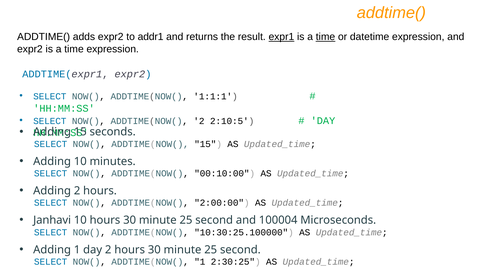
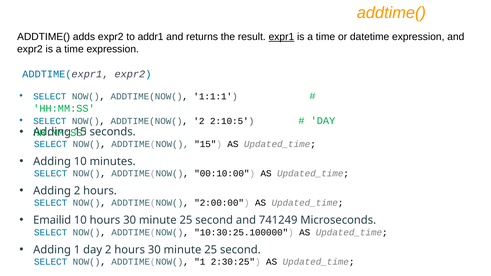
time underline: present -> none (325, 37)
Janhavi: Janhavi -> Emailid (52, 220)
100004: 100004 -> 741249 (278, 220)
